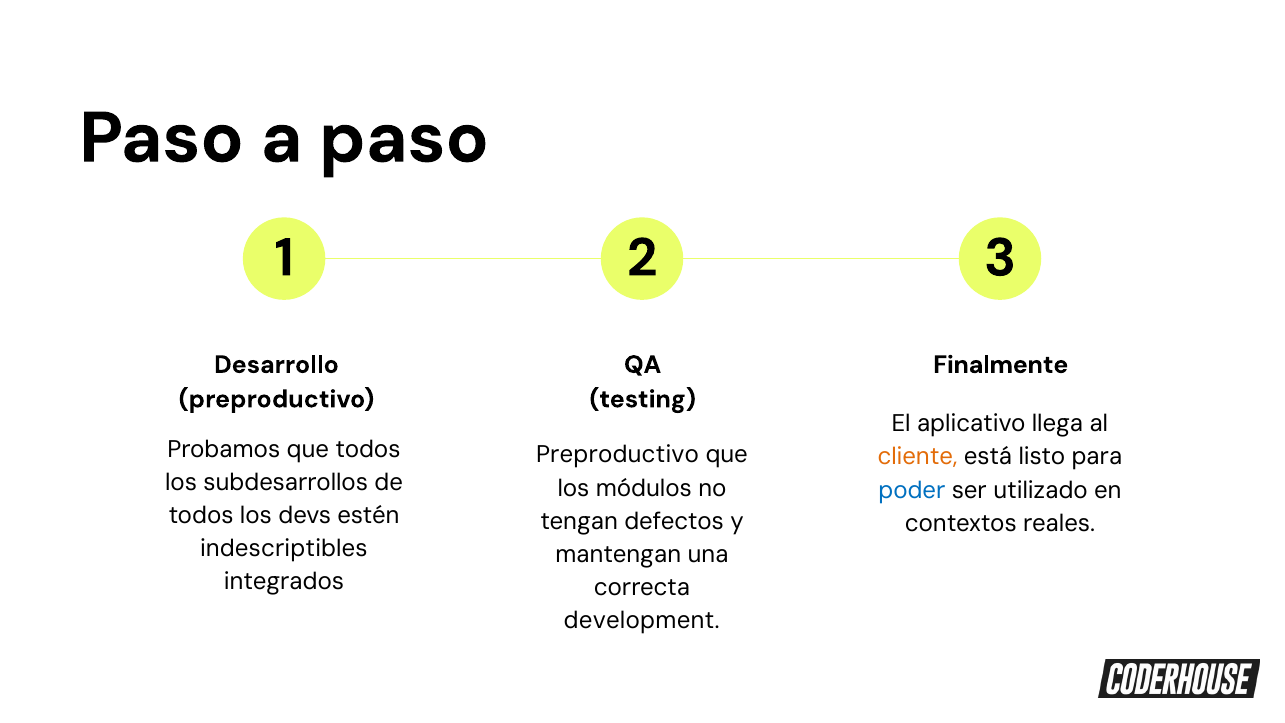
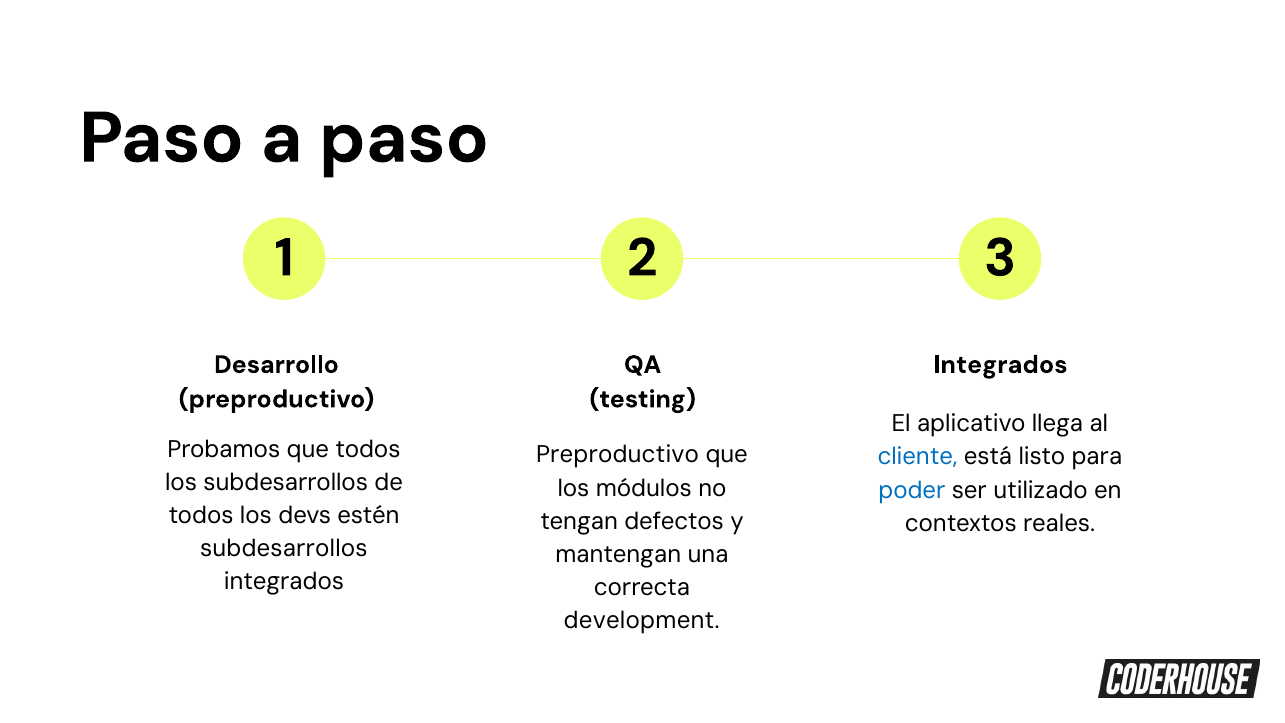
Finalmente: Finalmente -> Integrados (1001, 365)
cliente colour: orange -> blue (918, 457)
indescriptibles: indescriptibles -> subdesarrollos (284, 549)
